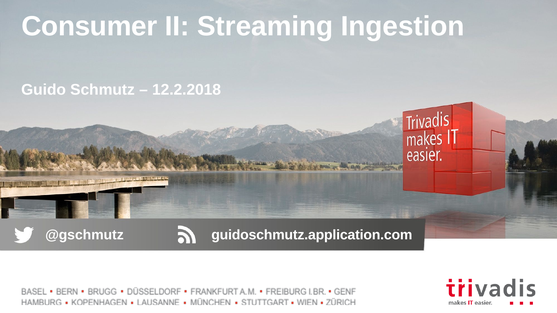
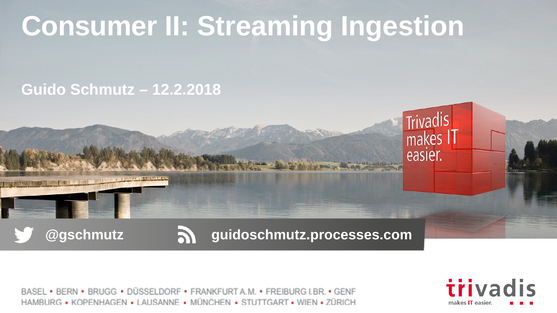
guidoschmutz.application.com: guidoschmutz.application.com -> guidoschmutz.processes.com (312, 235)
